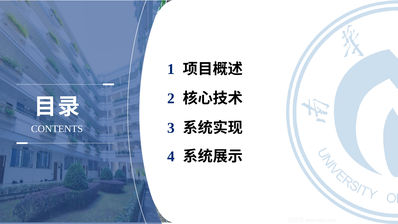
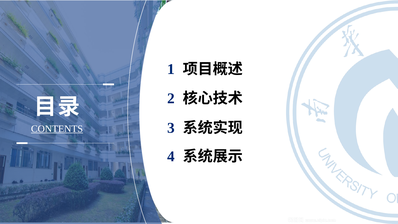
CONTENTS underline: none -> present (57, 129)
